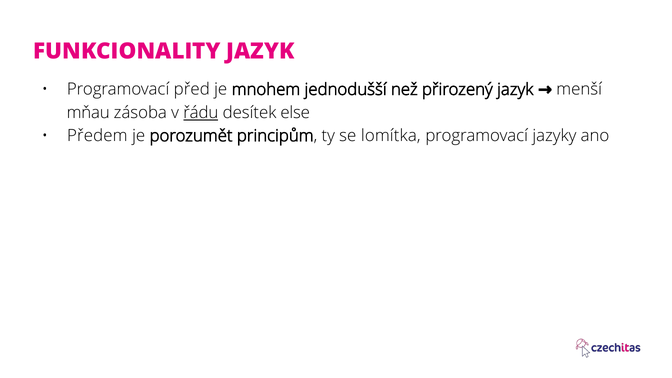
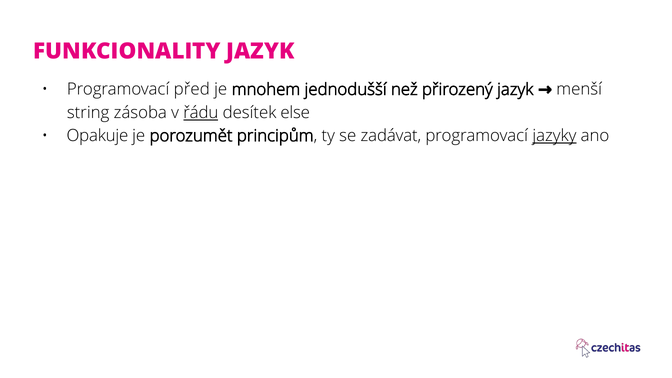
mňau: mňau -> string (88, 113)
Předem: Předem -> Opakuje (97, 136)
lomítka: lomítka -> zadávat (391, 136)
jazyky underline: none -> present (554, 136)
